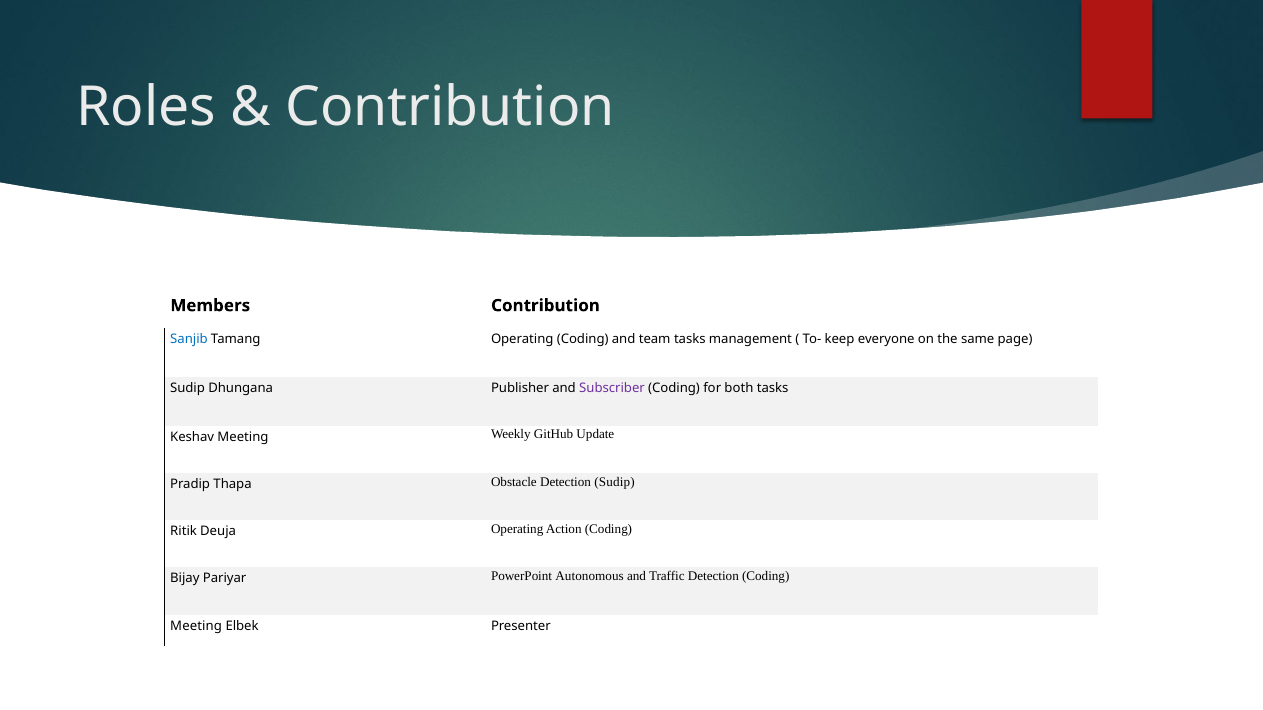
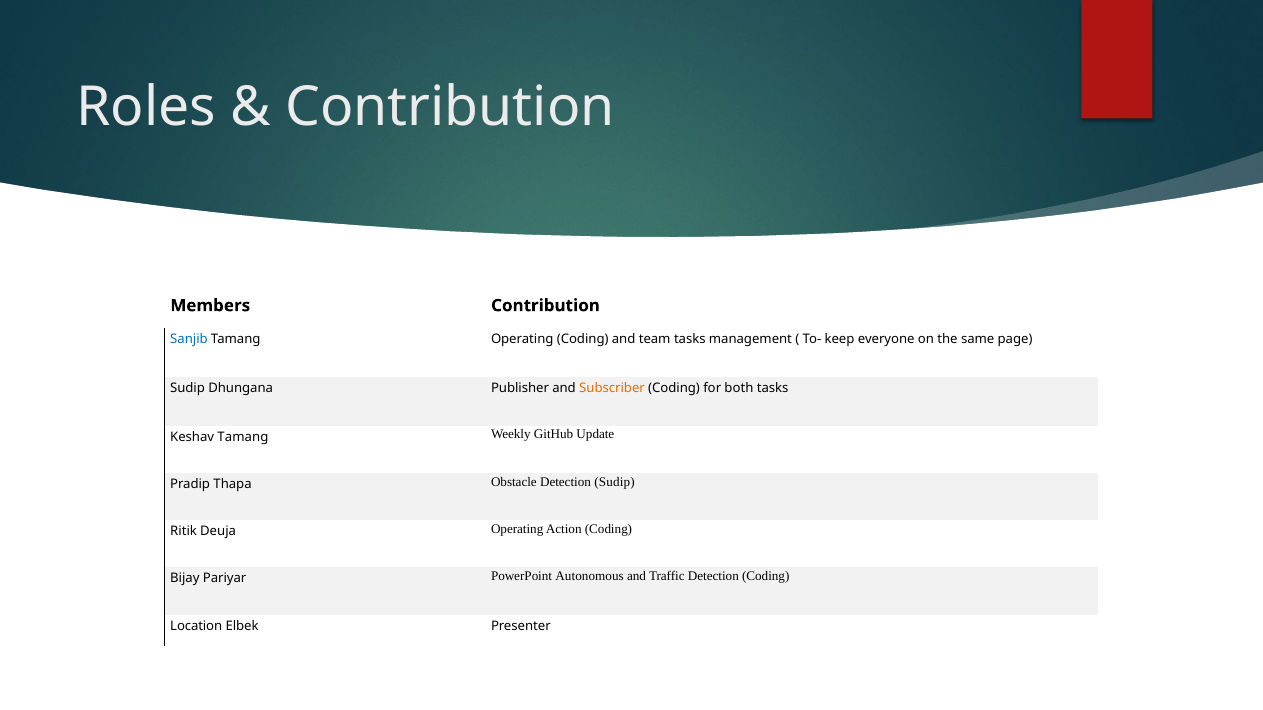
Subscriber colour: purple -> orange (612, 388)
Keshav Meeting: Meeting -> Tamang (243, 437)
Meeting: Meeting -> Location (196, 626)
